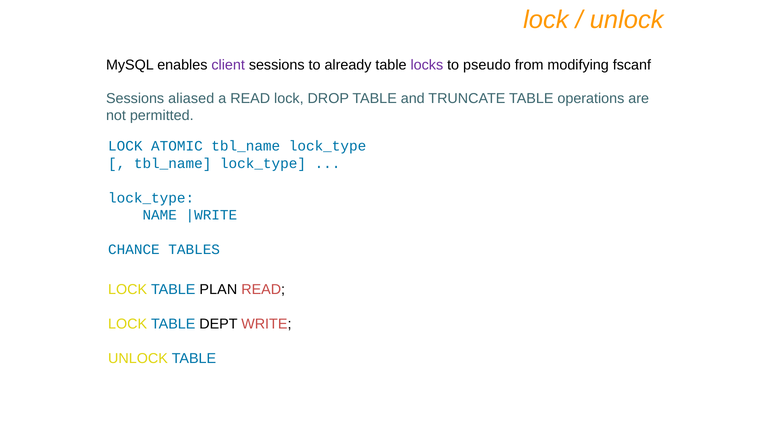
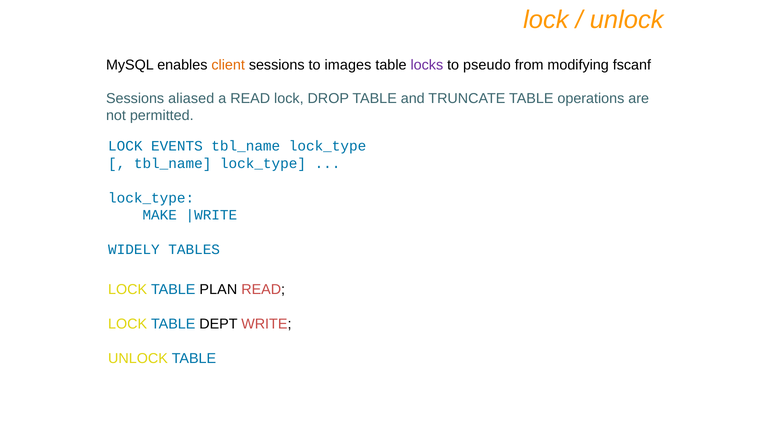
client colour: purple -> orange (228, 65)
already: already -> images (348, 65)
ATOMIC: ATOMIC -> EVENTS (177, 146)
NAME: NAME -> MAKE (160, 215)
CHANCE: CHANCE -> WIDELY (134, 250)
